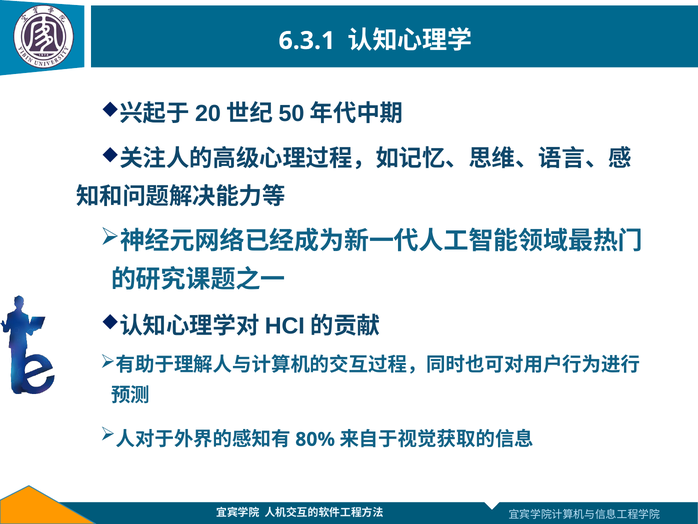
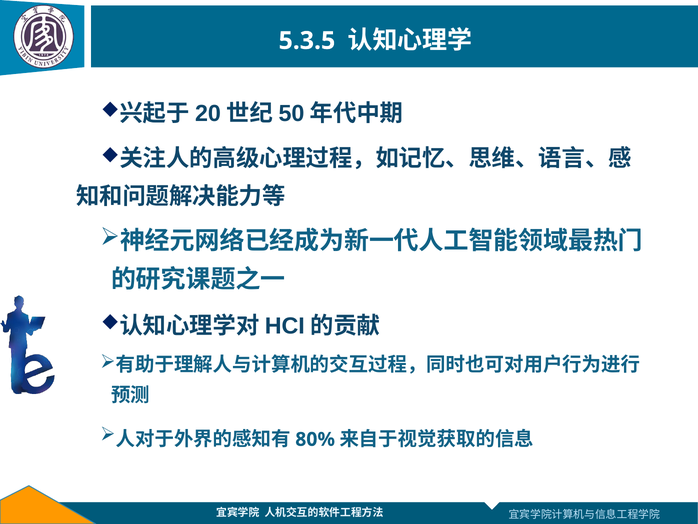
6.3.1: 6.3.1 -> 5.3.5 (307, 41)
